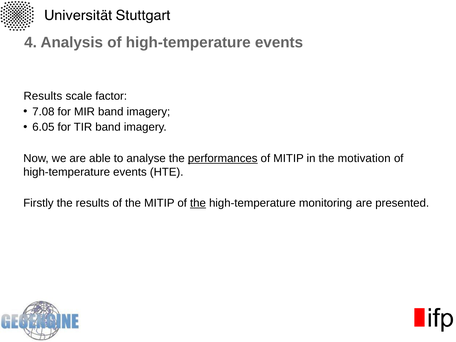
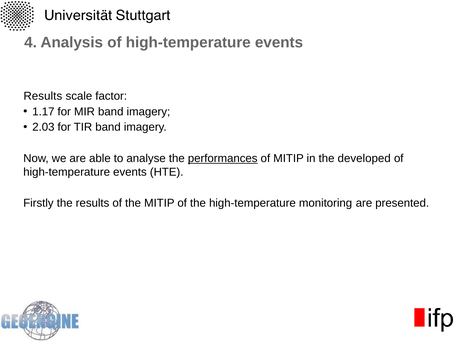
7.08: 7.08 -> 1.17 (43, 112)
6.05: 6.05 -> 2.03 (43, 127)
motivation: motivation -> developed (364, 158)
the underline: present -> none (198, 203)
